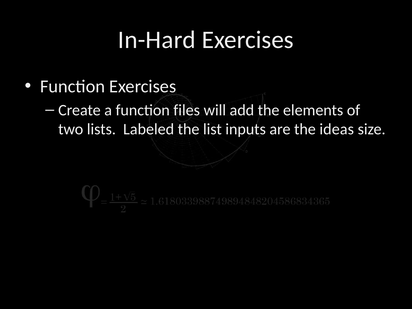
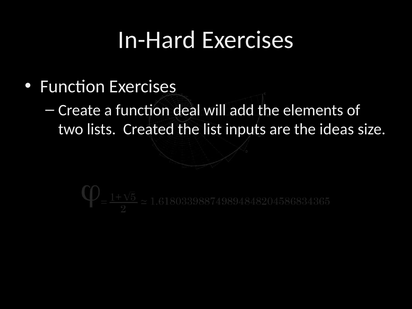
files: files -> deal (187, 110)
Labeled: Labeled -> Created (149, 129)
